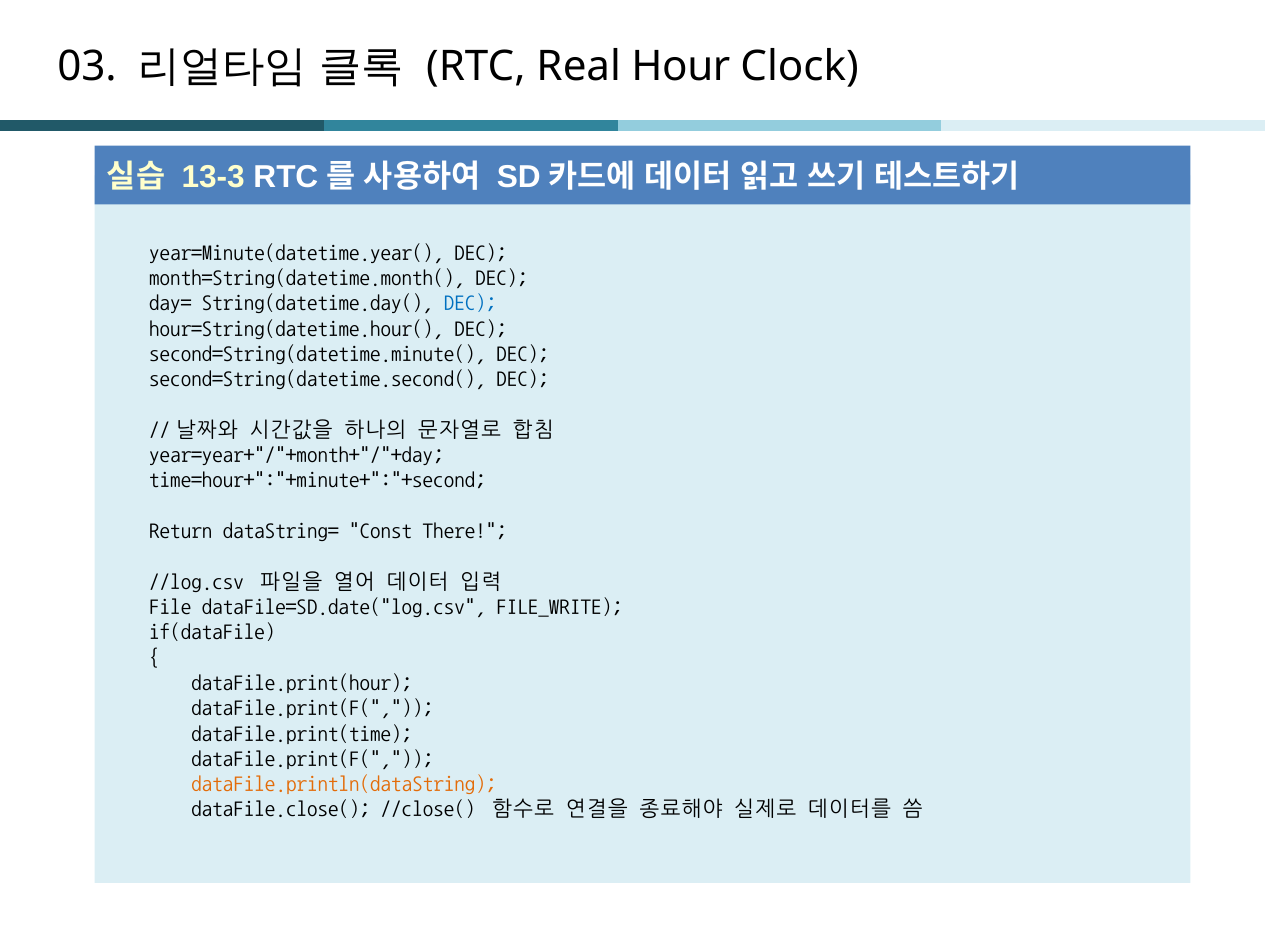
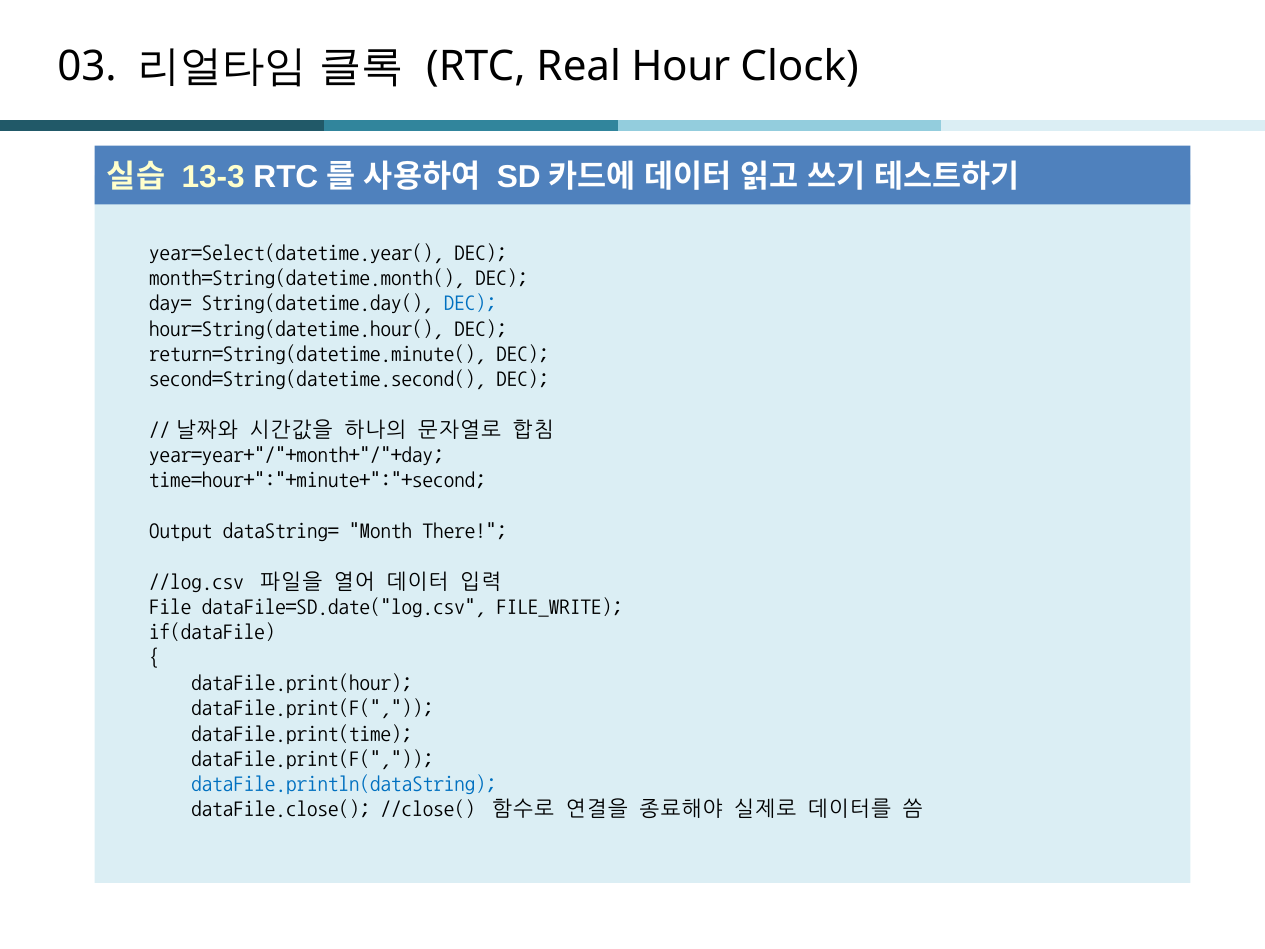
year=Minute(datetime.year(: year=Minute(datetime.year( -> year=Select(datetime.year( (297, 252)
second=String(datetime.minute(: second=String(datetime.minute( -> return=String(datetime.minute( (318, 353)
Return: Return -> Output (181, 530)
Const: Const -> Month (381, 530)
dataFile.println(dataString colour: orange -> blue (344, 783)
